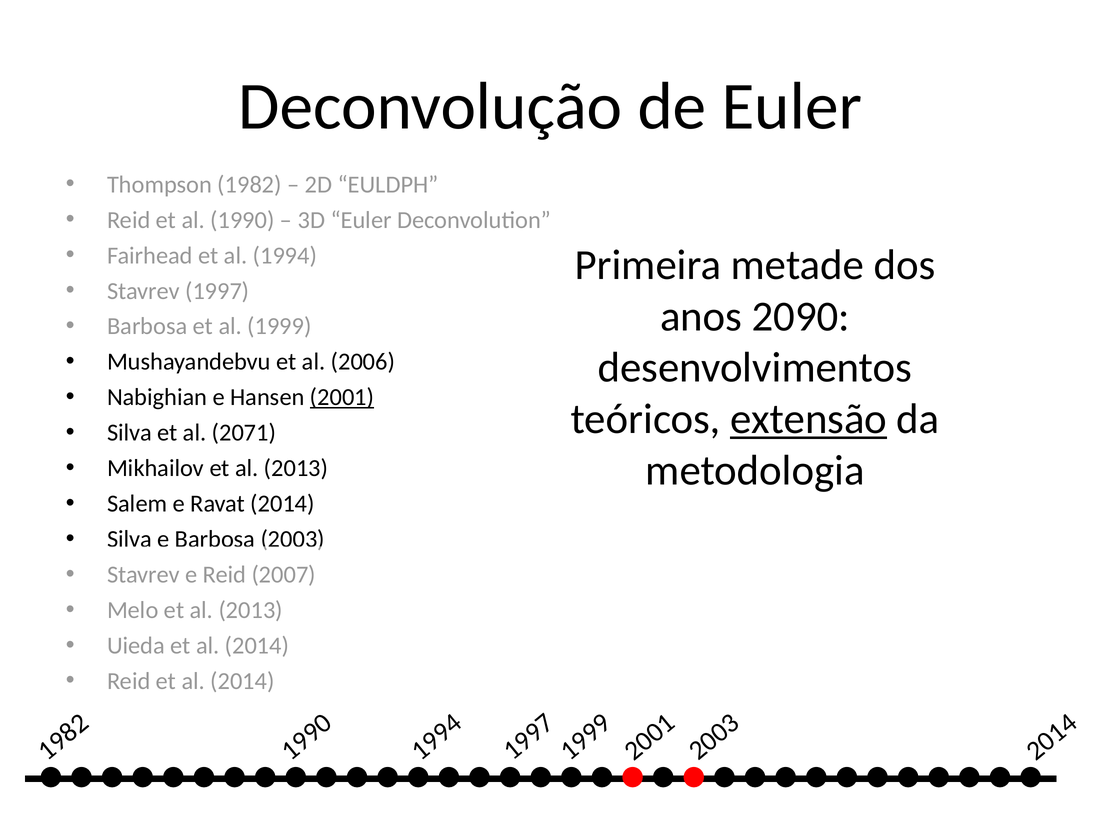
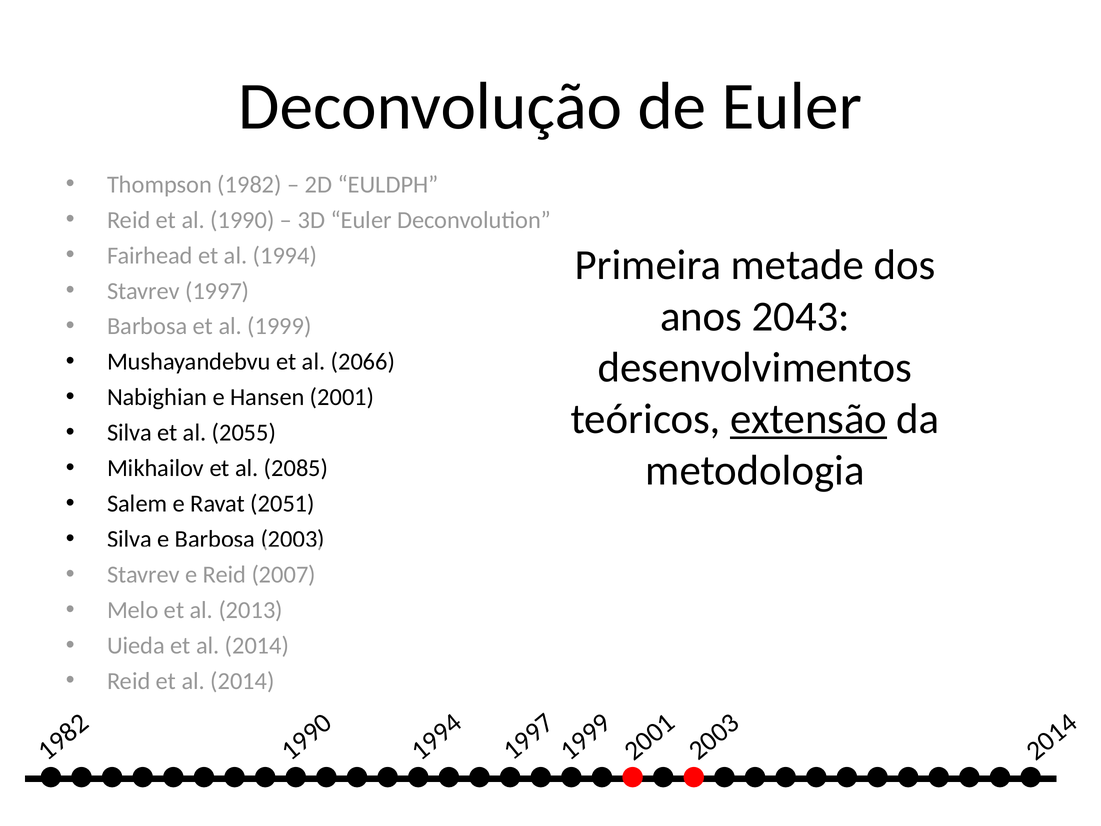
2090: 2090 -> 2043 (801, 316)
2006: 2006 -> 2066 (363, 362)
2001 underline: present -> none (342, 397)
2071: 2071 -> 2055 (244, 433)
Mikhailov et al 2013: 2013 -> 2085 (296, 468)
Ravat 2014: 2014 -> 2051 (283, 504)
